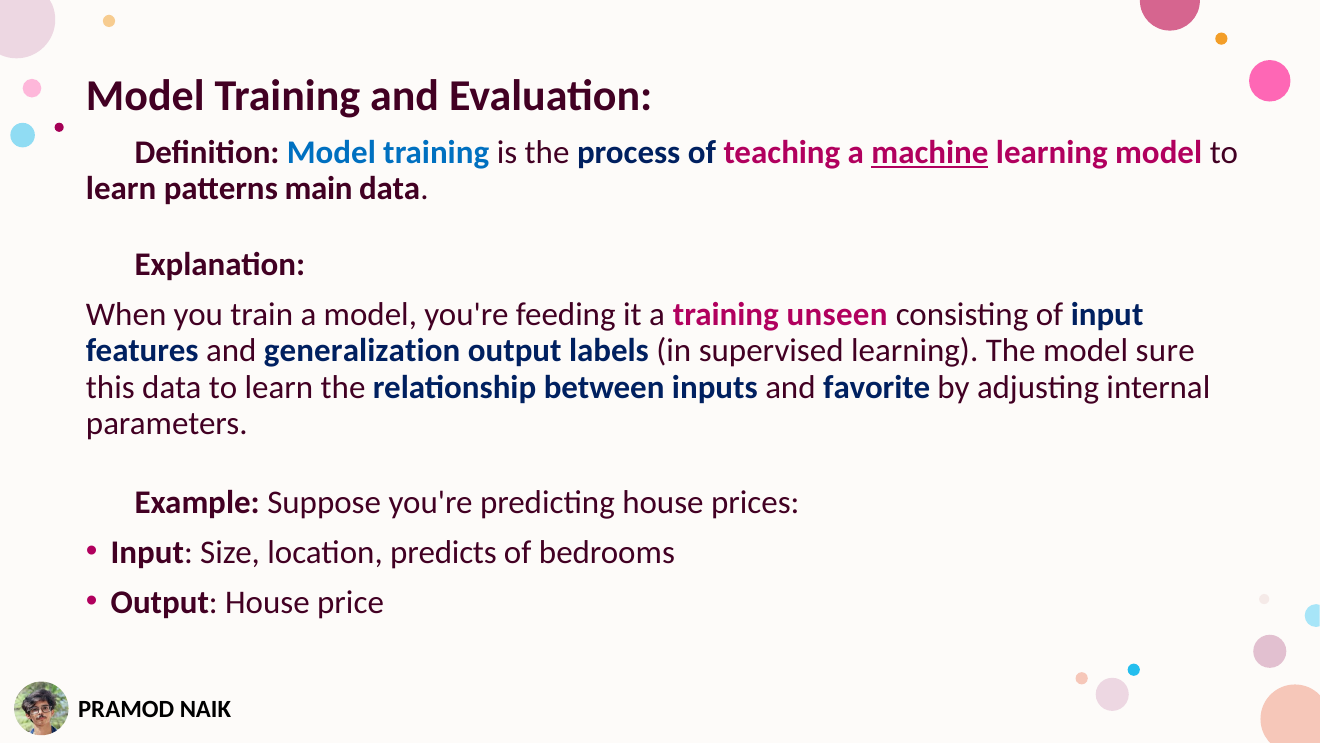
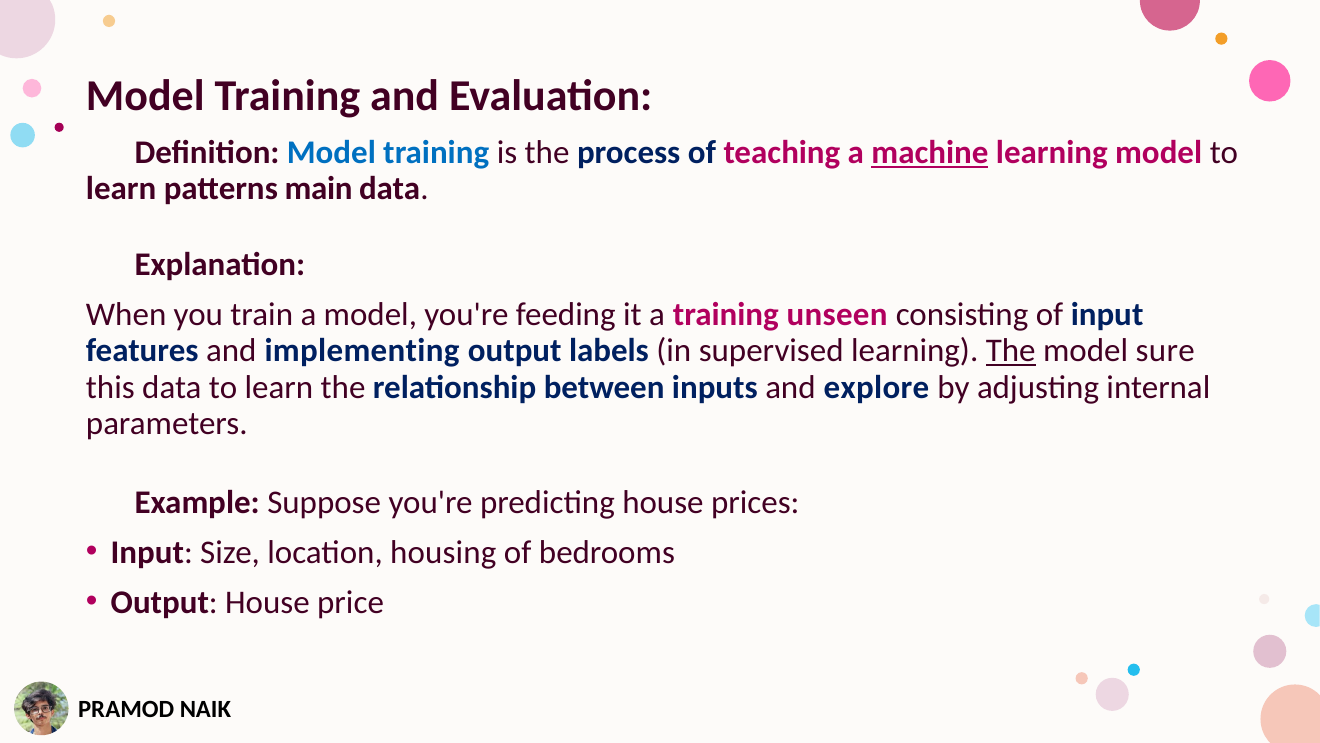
generalization: generalization -> implementing (362, 351)
The underline: none -> present (1011, 351)
favorite: favorite -> explore (876, 387)
predicts: predicts -> housing (443, 552)
